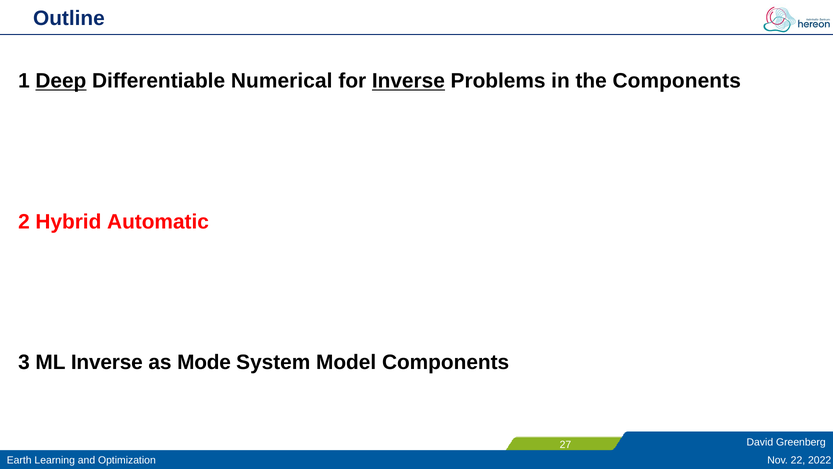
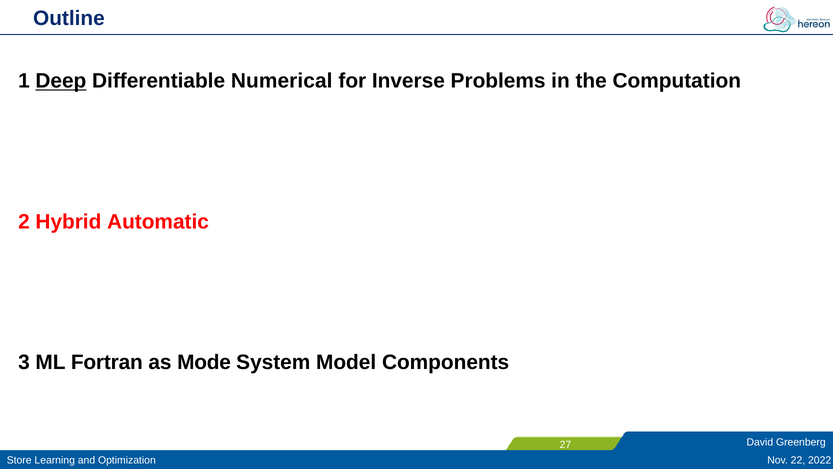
Inverse underline: present -> none (408, 81)
the Components: Components -> Computation (677, 81)
ML Inverse: Inverse -> Fortran (107, 362)
Earth: Earth -> Store (19, 460)
